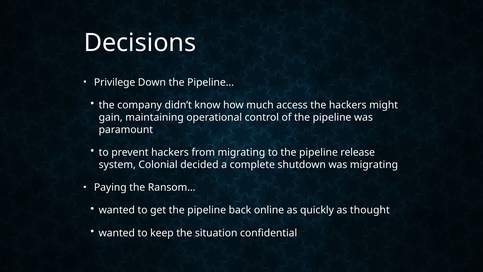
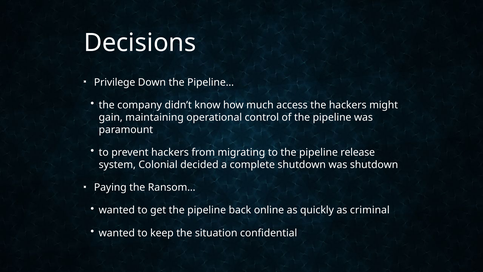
was migrating: migrating -> shutdown (374, 165)
thought: thought -> criminal (370, 210)
